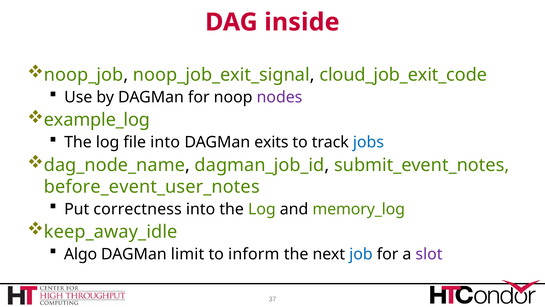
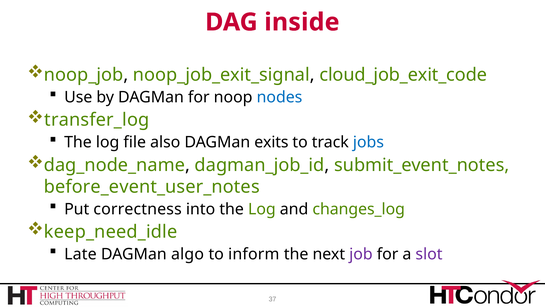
nodes colour: purple -> blue (279, 97)
example_log: example_log -> transfer_log (97, 120)
file into: into -> also (165, 142)
memory_log: memory_log -> changes_log (359, 209)
keep_away_idle: keep_away_idle -> keep_need_idle (111, 232)
Algo: Algo -> Late (80, 254)
limit: limit -> algo (188, 254)
job colour: blue -> purple (361, 254)
